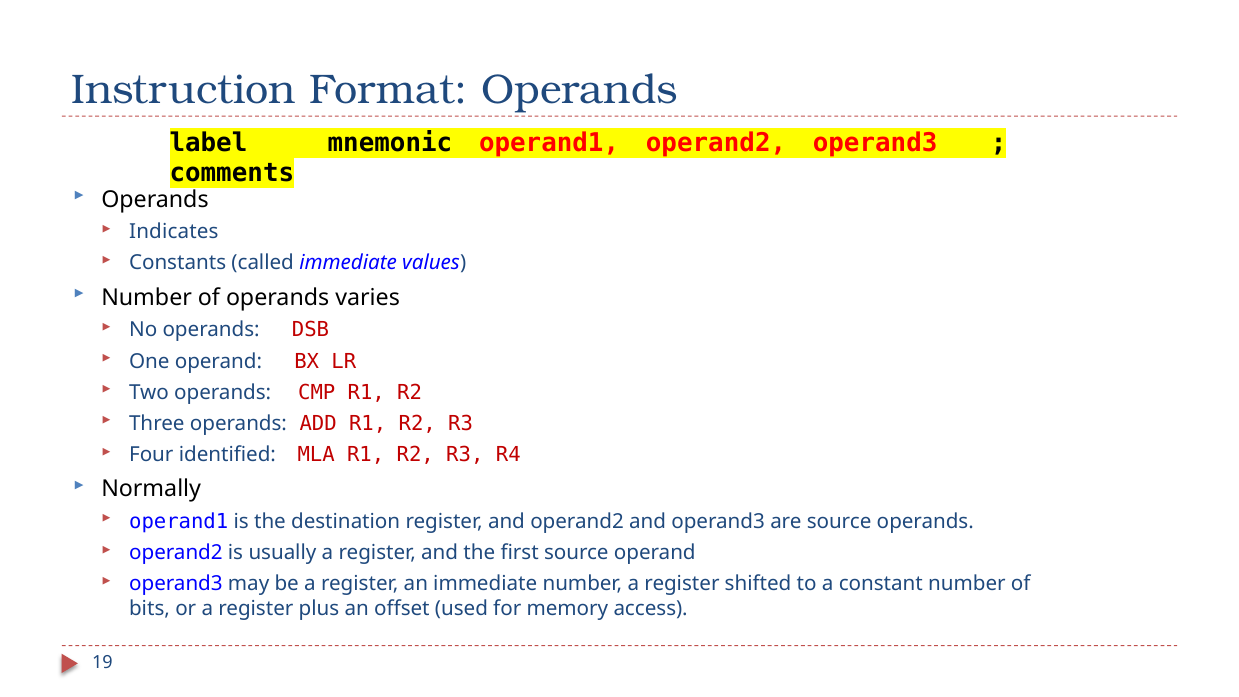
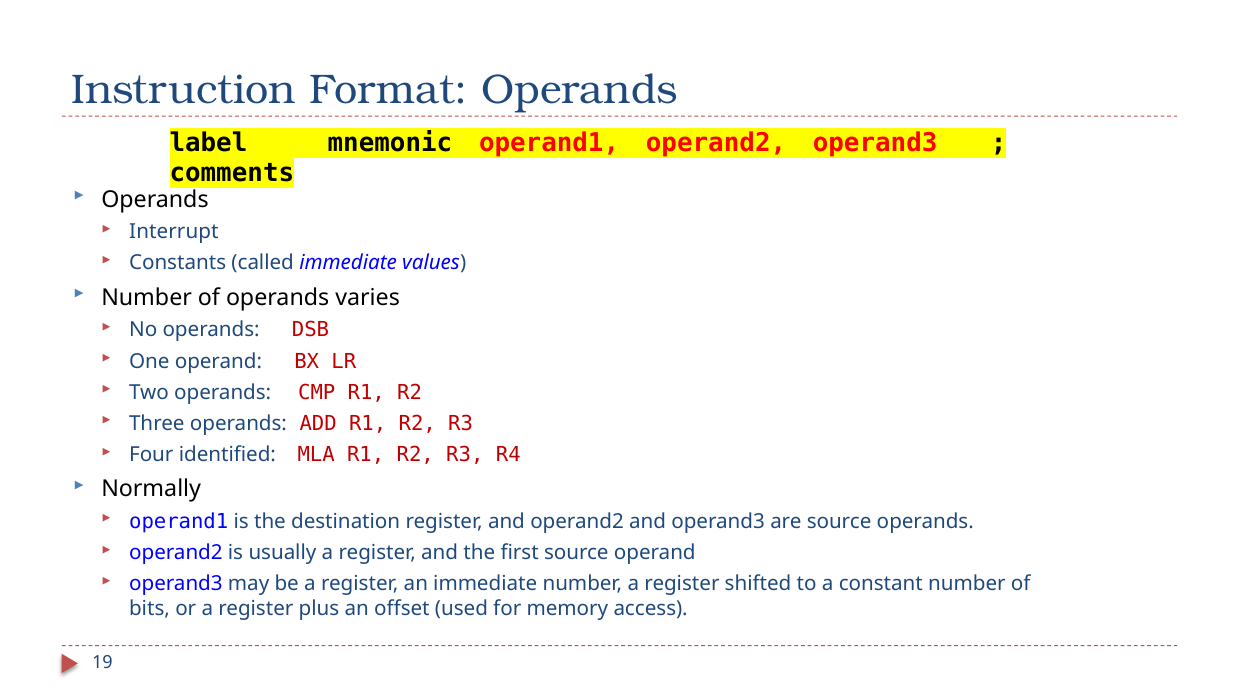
Indicates: Indicates -> Interrupt (174, 232)
